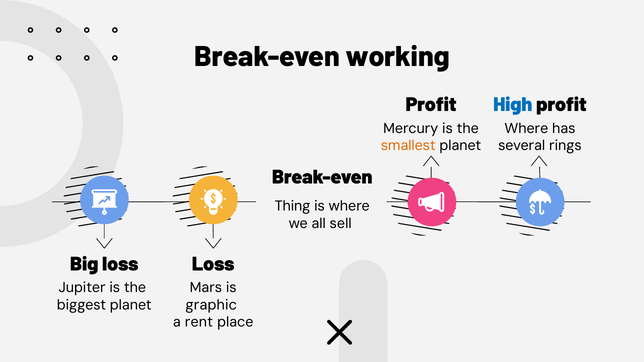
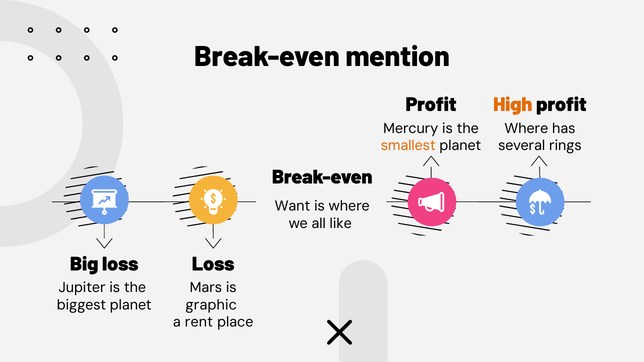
working: working -> mention (398, 57)
High colour: blue -> orange (513, 105)
Thing: Thing -> Want (292, 206)
sell: sell -> like (341, 223)
